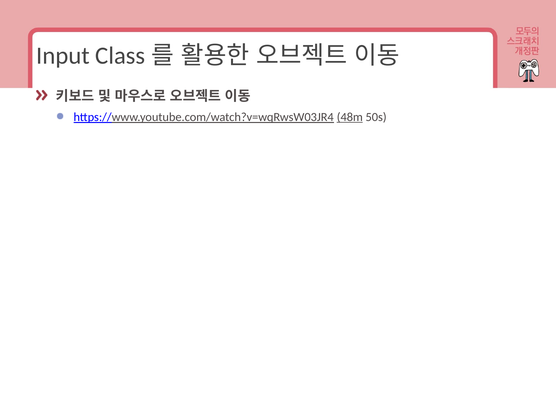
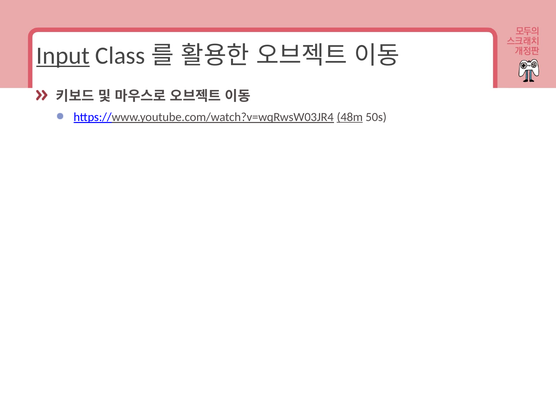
Input underline: none -> present (63, 56)
